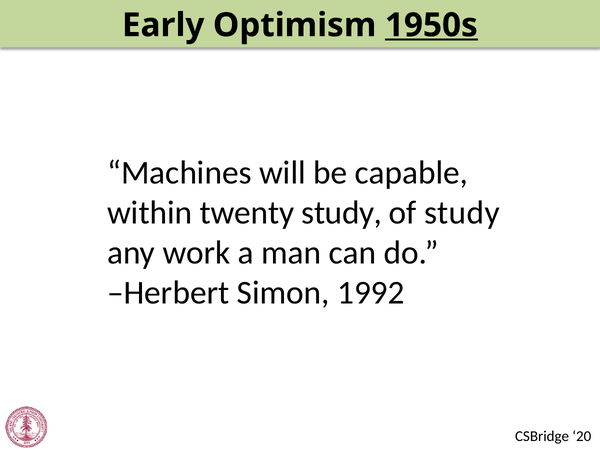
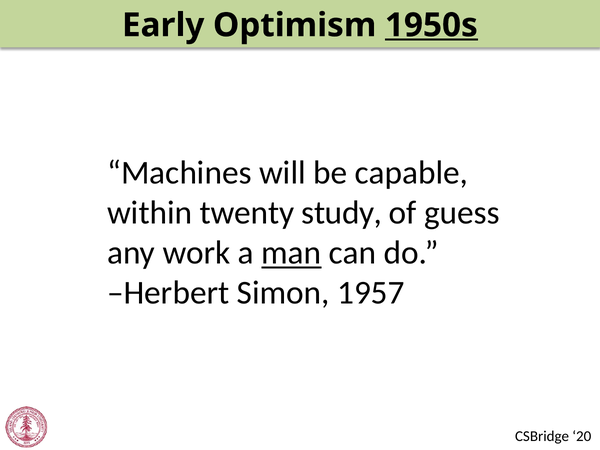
of study: study -> guess (462, 213)
man underline: none -> present (291, 253)
1992: 1992 -> 1957 (371, 293)
